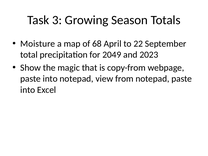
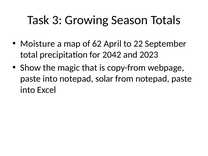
68: 68 -> 62 (97, 44)
2049: 2049 -> 2042 (112, 55)
view: view -> solar (104, 79)
